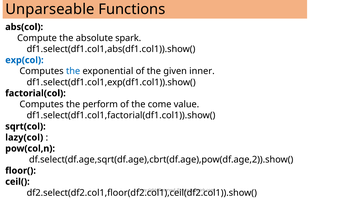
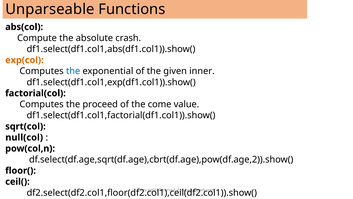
spark: spark -> crash (128, 38)
exp(col colour: blue -> orange (24, 60)
perform: perform -> proceed (100, 104)
lazy(col: lazy(col -> null(col (24, 137)
